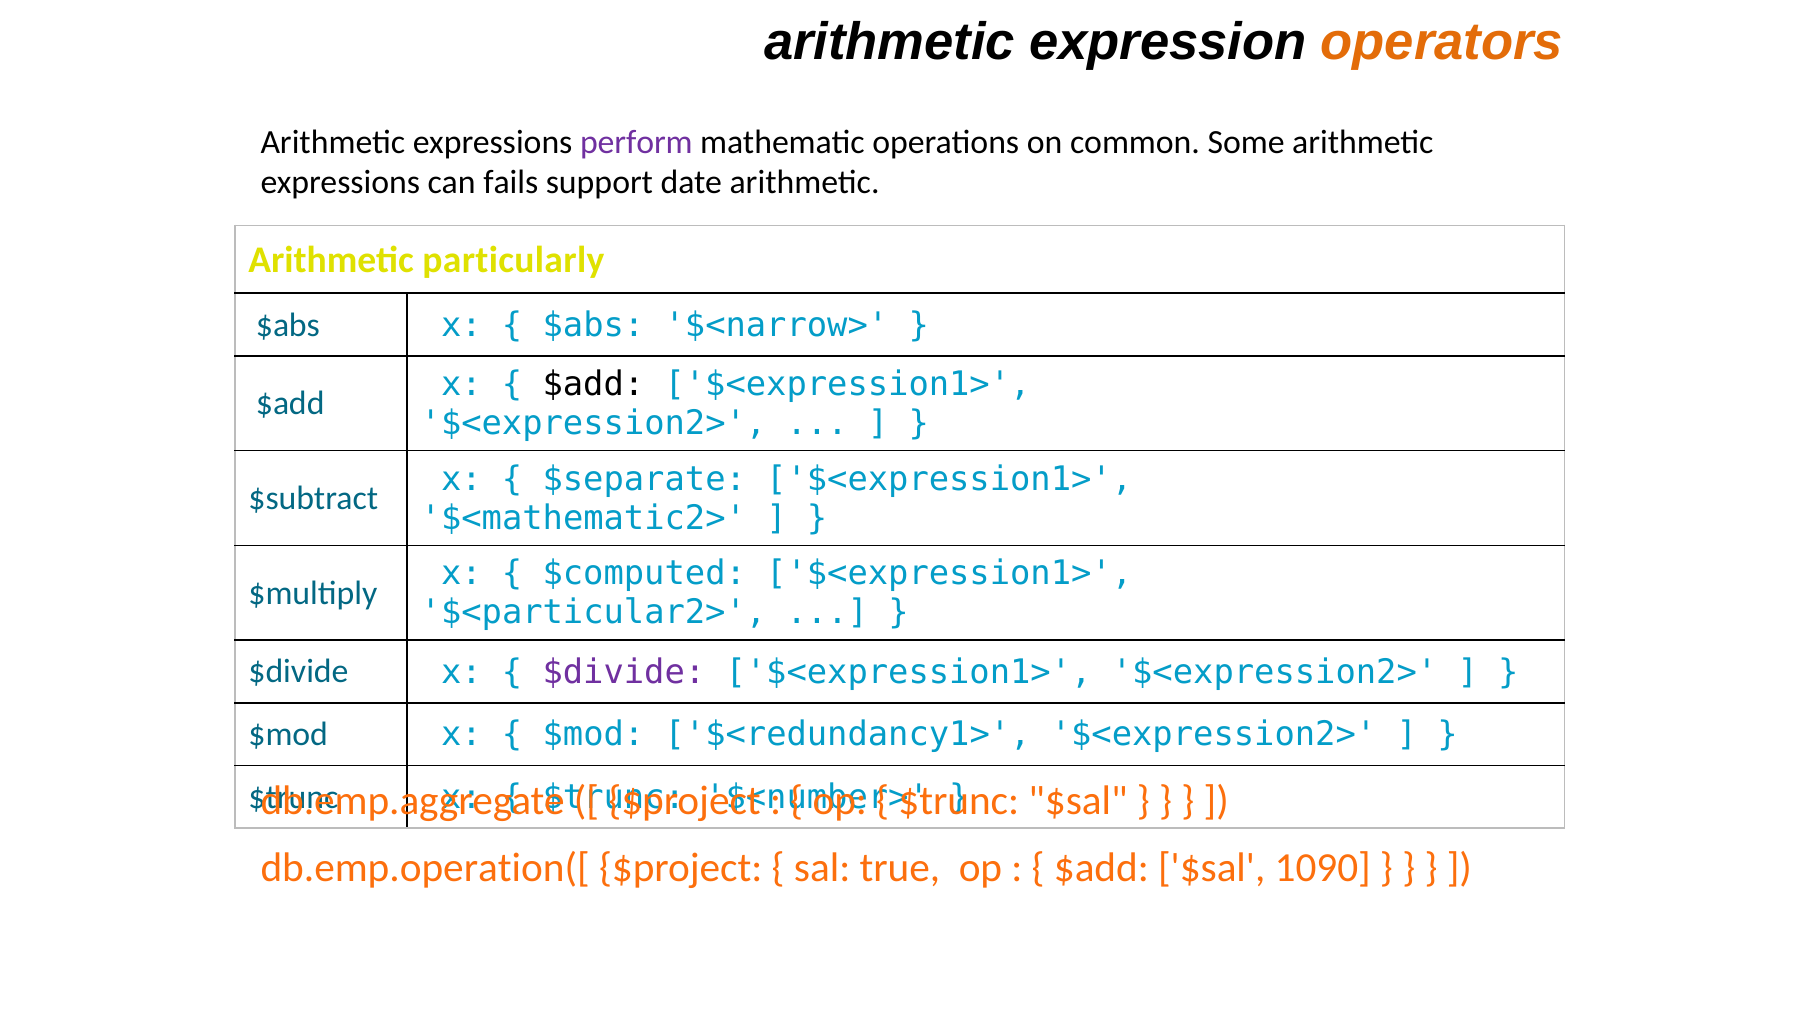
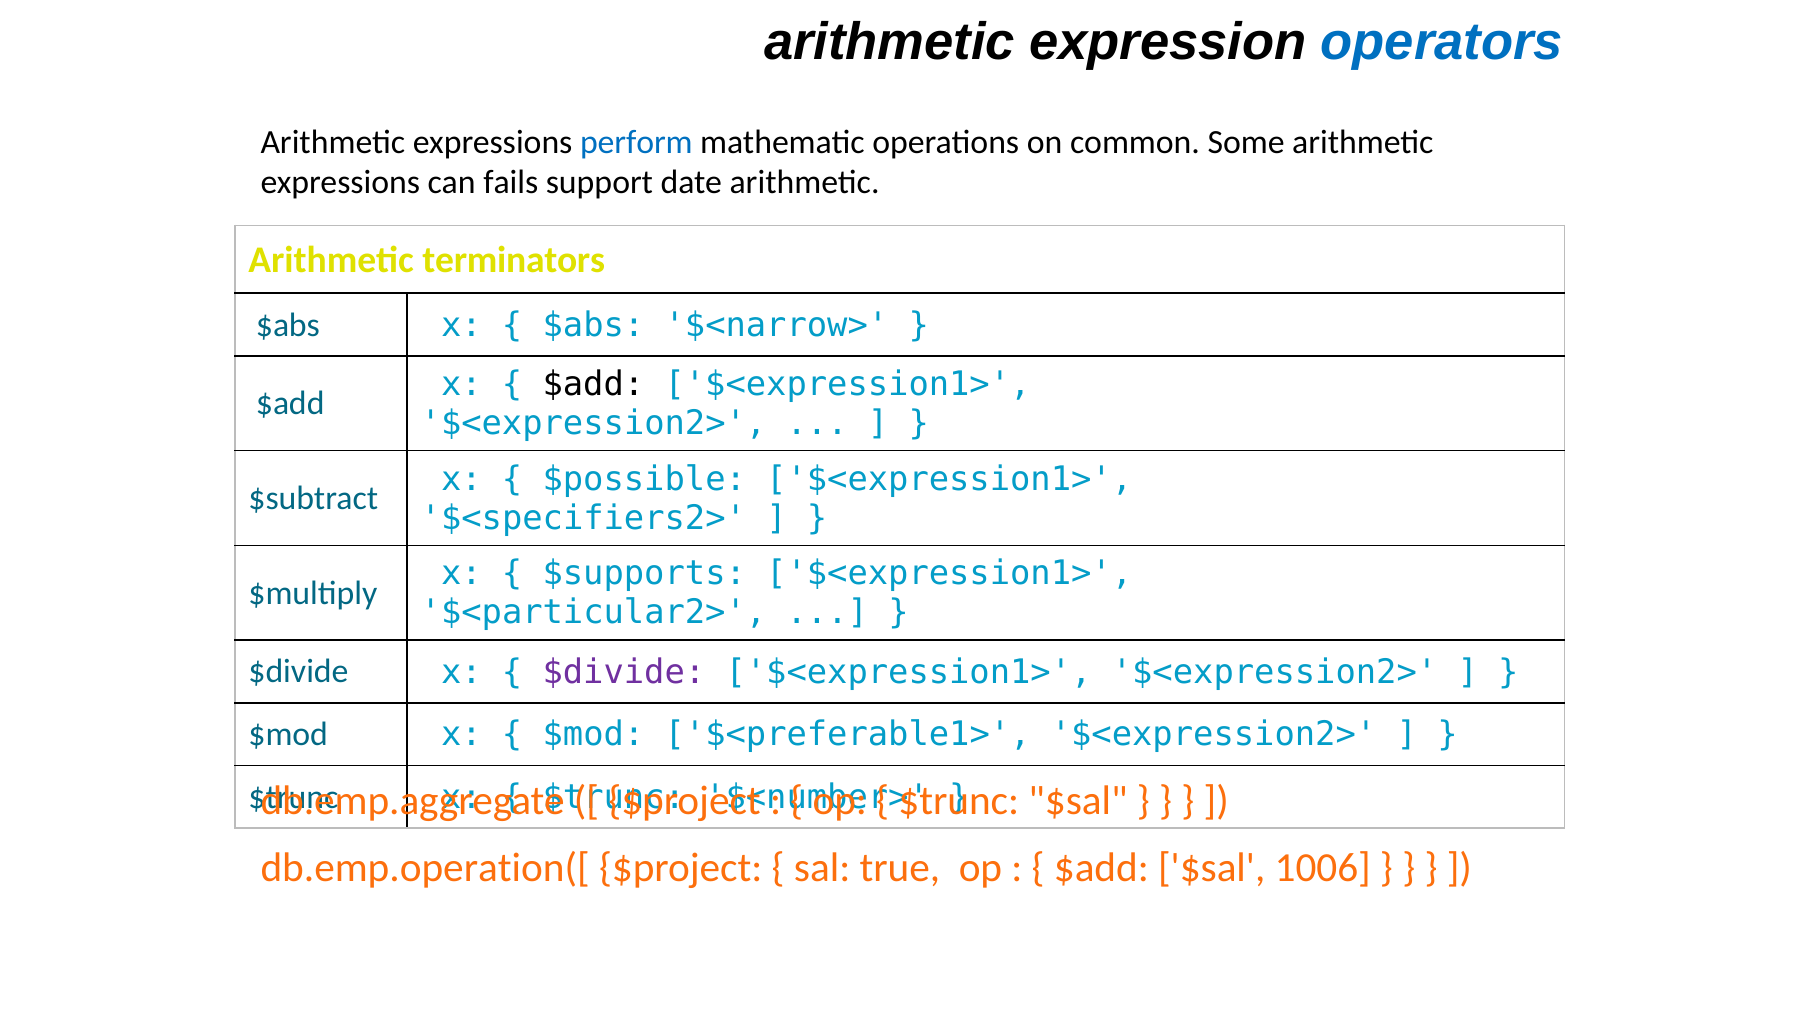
operators colour: orange -> blue (1442, 42)
perform colour: purple -> blue (636, 142)
particularly: particularly -> terminators (514, 260)
$separate: $separate -> $possible (644, 479)
$<mathematic2>: $<mathematic2> -> $<specifiers2> (583, 518)
$computed: $computed -> $supports (644, 573)
$<redundancy1>: $<redundancy1> -> $<preferable1> (848, 734)
1090: 1090 -> 1006 (1323, 868)
